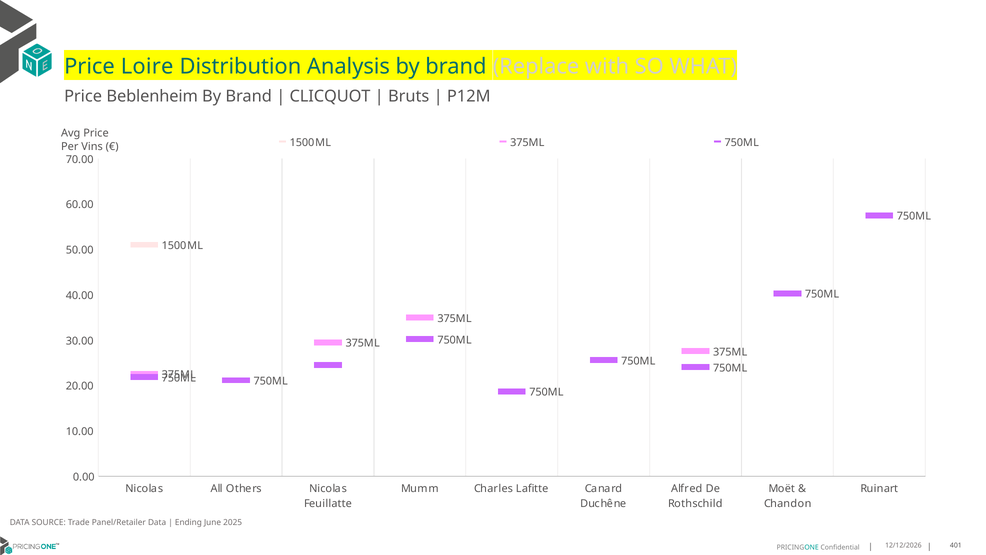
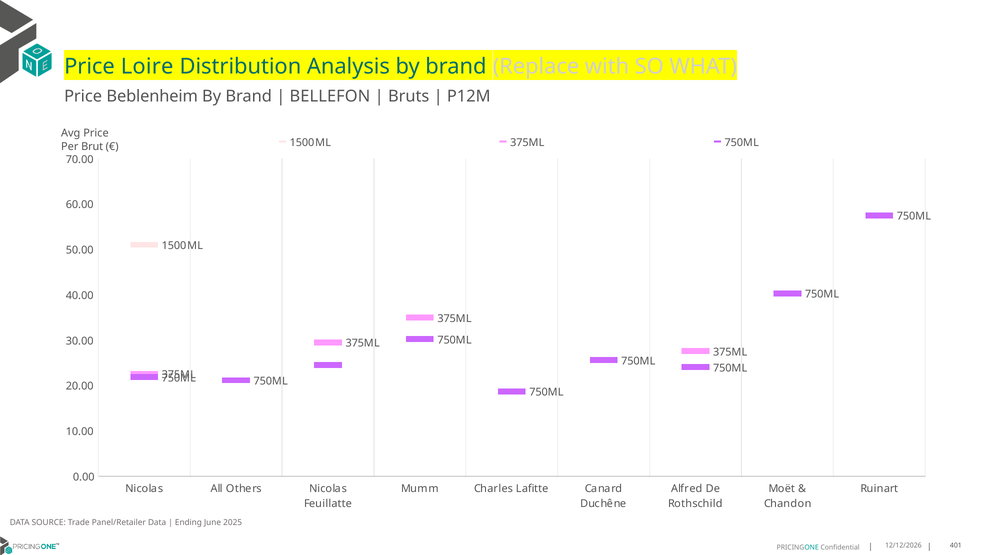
CLICQUOT: CLICQUOT -> BELLEFON (330, 96)
Vins: Vins -> Brut (92, 146)
